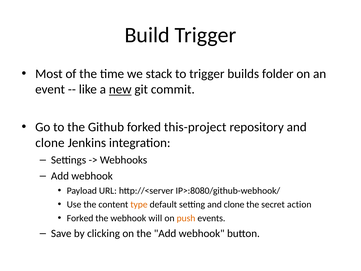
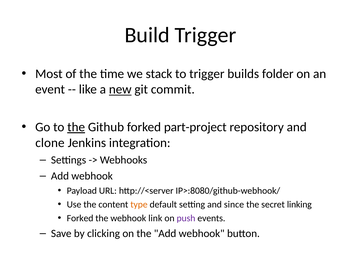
the underline: none -> present (76, 127)
this-project: this-project -> part-project (195, 127)
setting and clone: clone -> since (234, 204)
action: action -> linking (299, 204)
will: will -> link (155, 218)
push colour: orange -> purple (186, 218)
